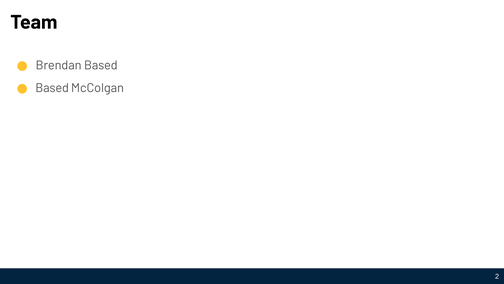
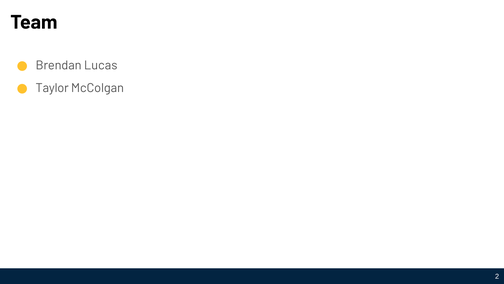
Brendan Based: Based -> Lucas (101, 65)
Based: Based -> Taylor (52, 88)
